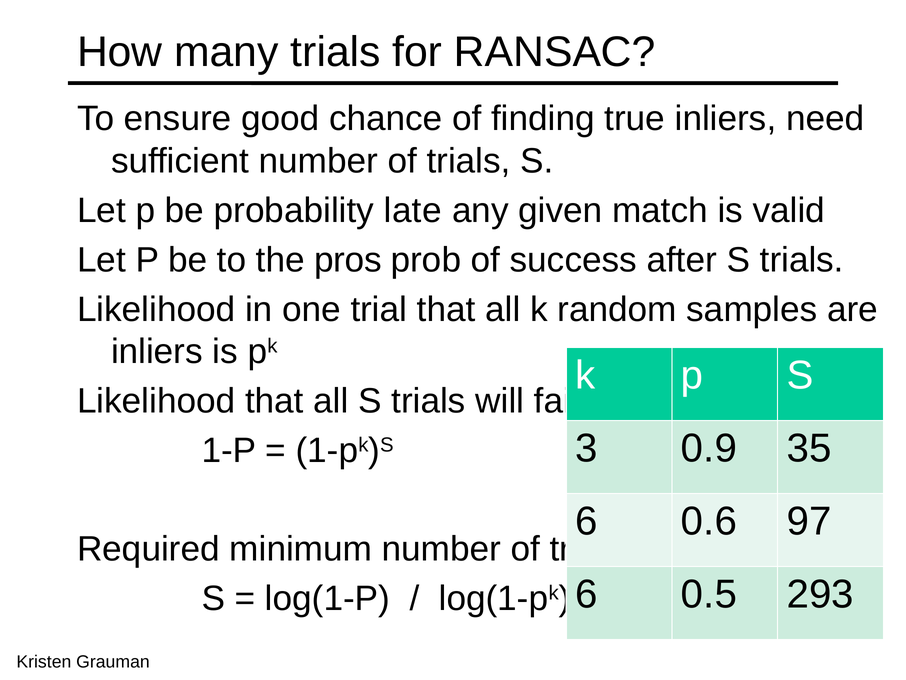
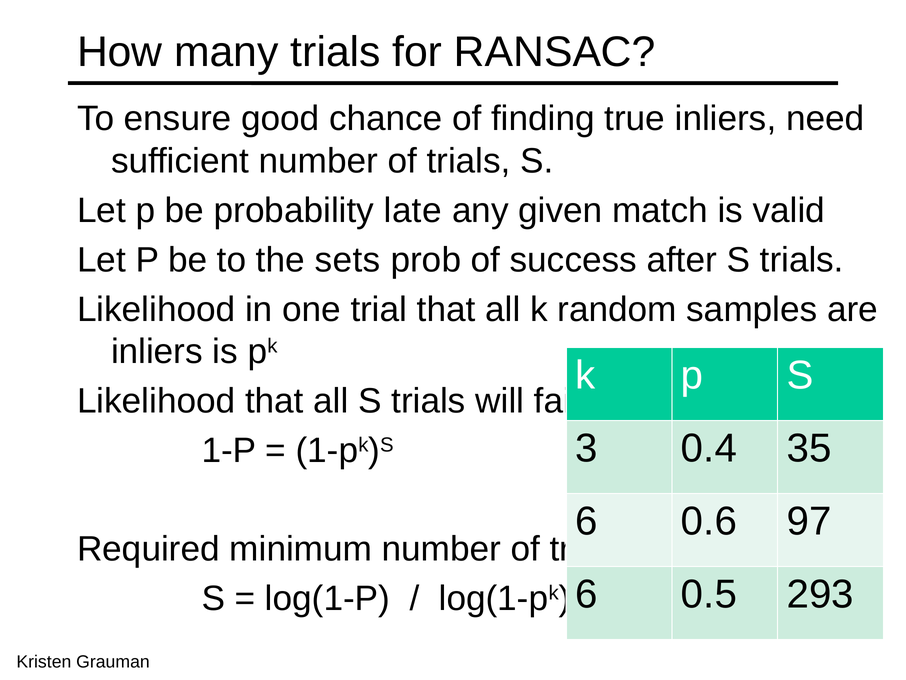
pros: pros -> sets (348, 260)
0.9: 0.9 -> 0.4 (709, 448)
